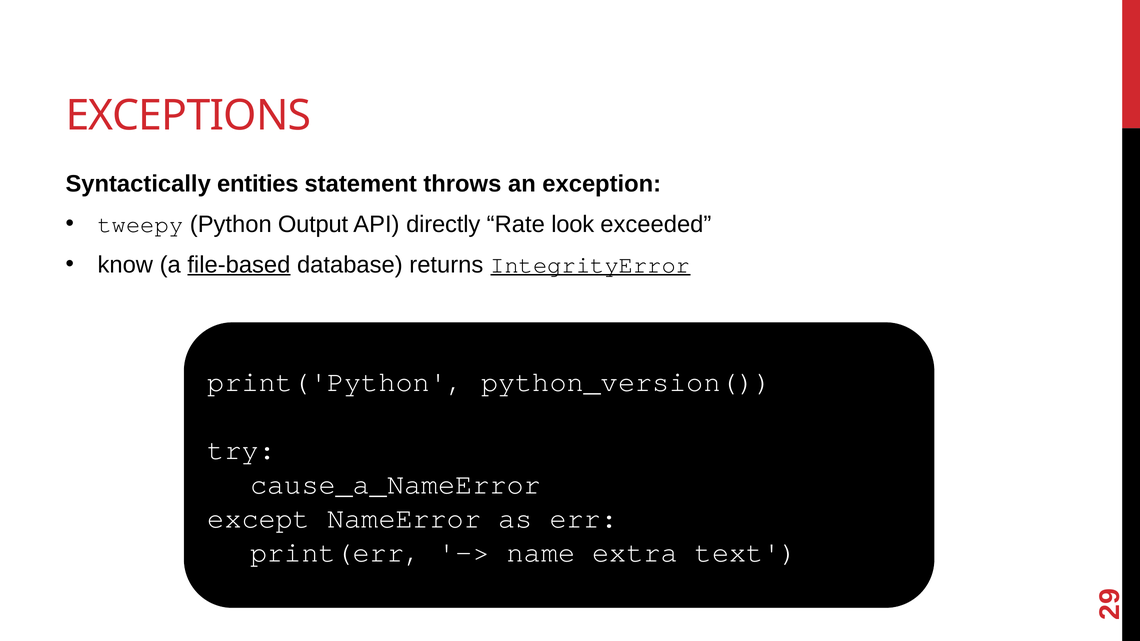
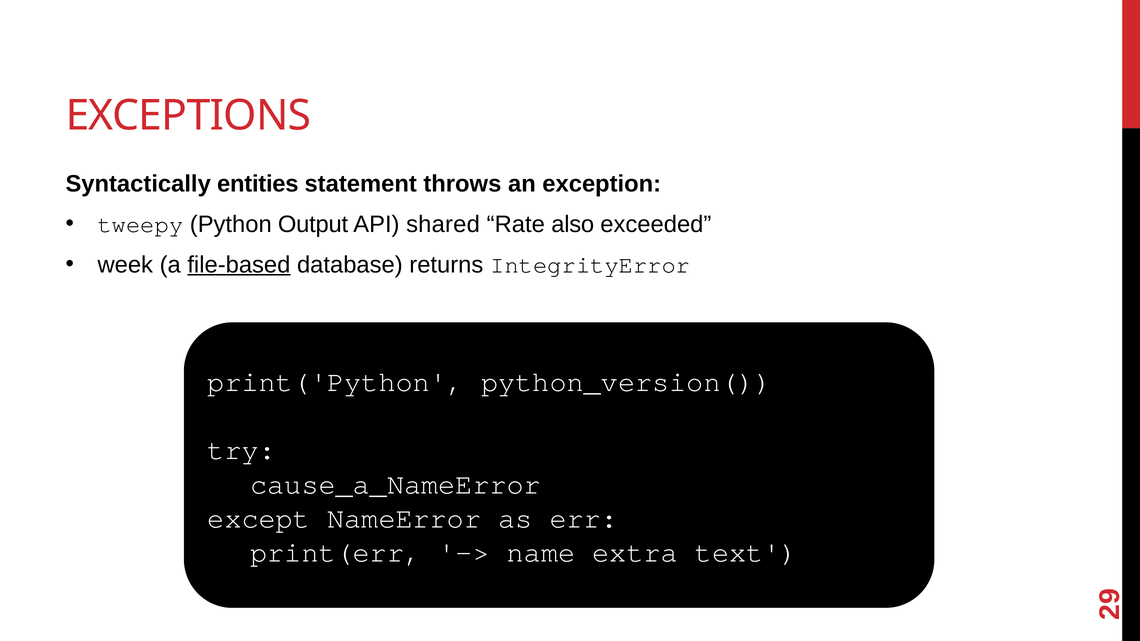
directly: directly -> shared (443, 224)
look: look -> also (573, 224)
know: know -> week (125, 265)
IntegrityError underline: present -> none (590, 265)
